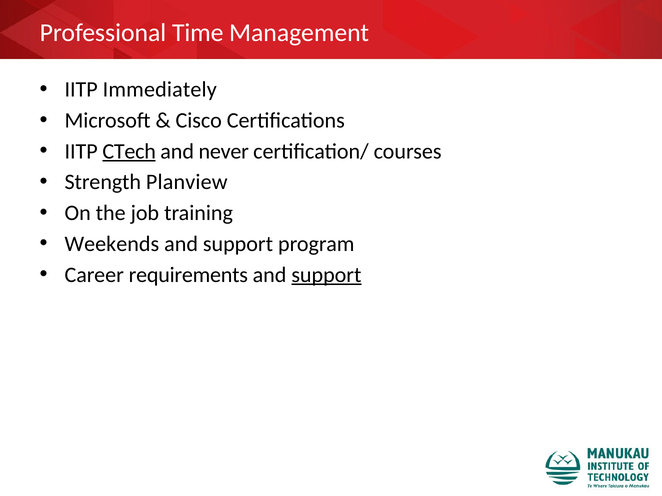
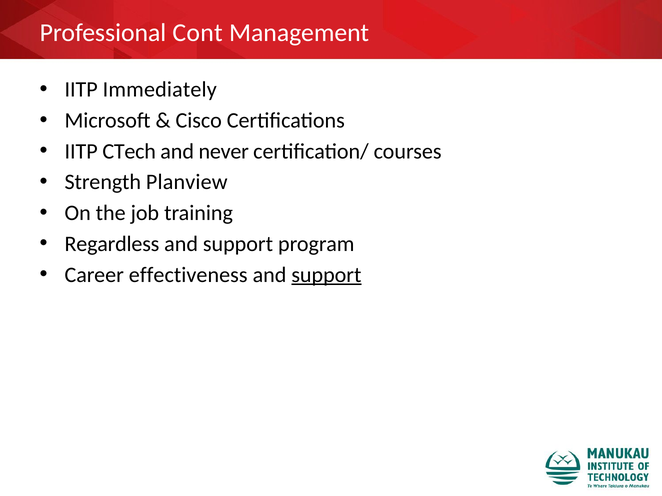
Time: Time -> Cont (198, 33)
CTech underline: present -> none (129, 151)
Weekends: Weekends -> Regardless (112, 244)
requirements: requirements -> effectiveness (188, 275)
